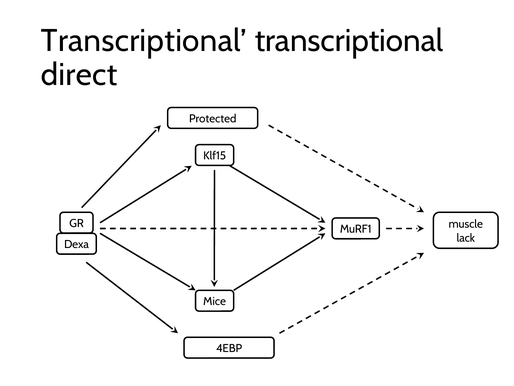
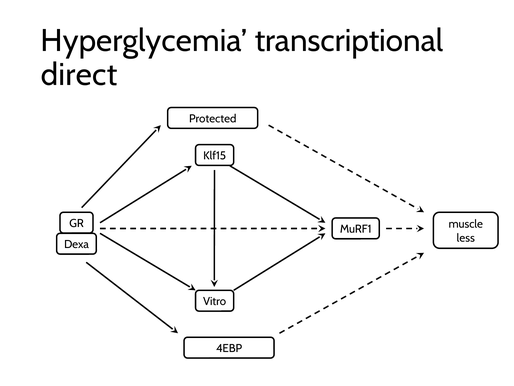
Transcriptional: Transcriptional -> Hyperglycemia (144, 41)
lack: lack -> less (466, 238)
Mice: Mice -> Vitro (215, 301)
